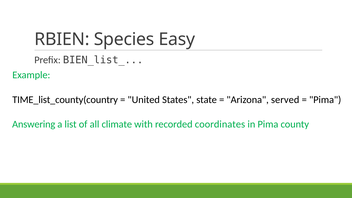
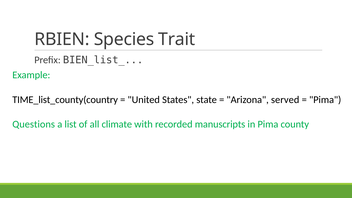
Easy: Easy -> Trait (177, 39)
Answering: Answering -> Questions (34, 124)
coordinates: coordinates -> manuscripts (220, 124)
